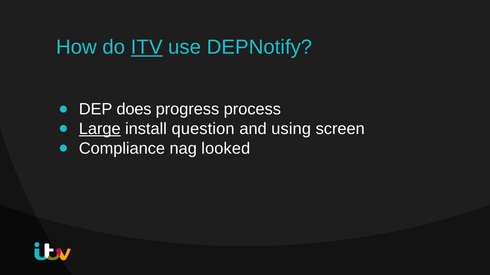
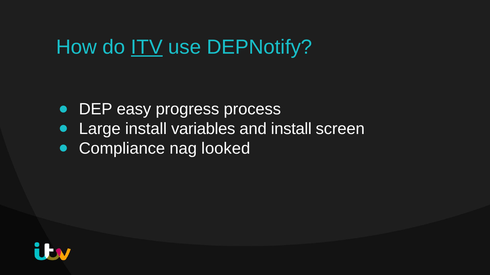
does: does -> easy (134, 109)
Large underline: present -> none (100, 129)
question: question -> variables (203, 129)
and using: using -> install (291, 129)
